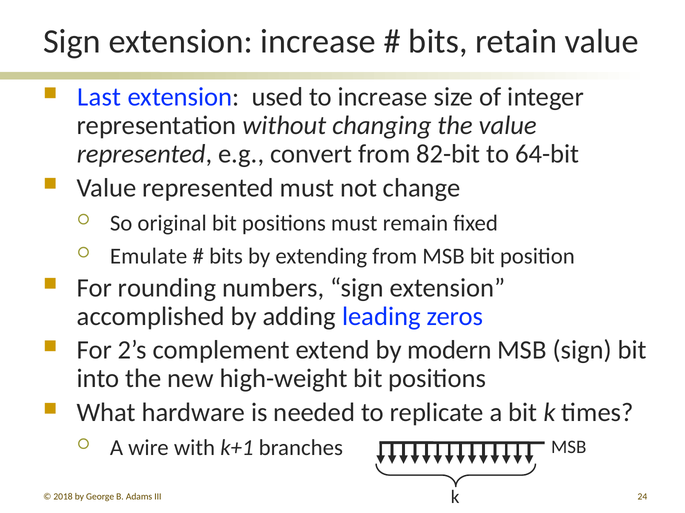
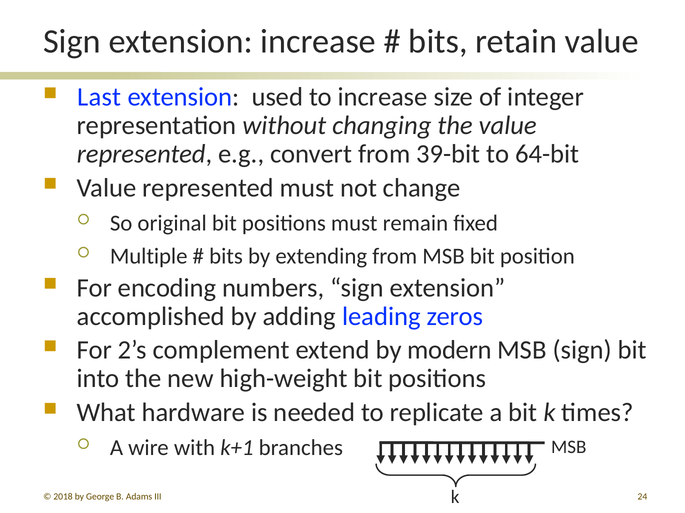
82-bit: 82-bit -> 39-bit (448, 154)
Emulate: Emulate -> Multiple (149, 256)
rounding: rounding -> encoding (167, 288)
